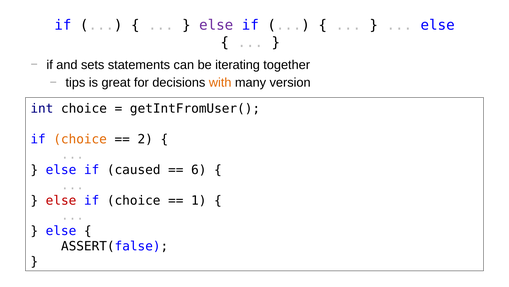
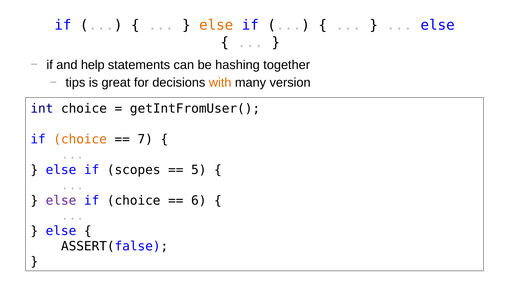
else colour: purple -> orange (216, 25)
sets: sets -> help (93, 65)
iterating: iterating -> hashing (238, 65)
2: 2 -> 7 (145, 139)
caused: caused -> scopes (134, 169)
6: 6 -> 5 (199, 169)
else colour: red -> purple (61, 200)
1: 1 -> 6 (199, 200)
